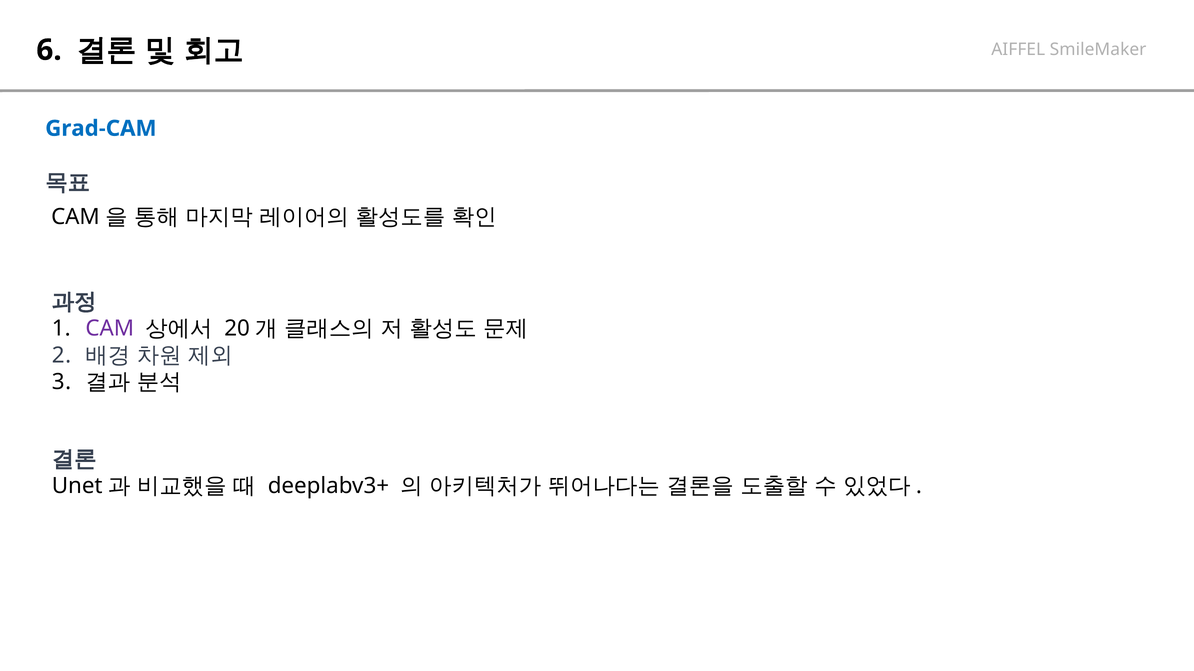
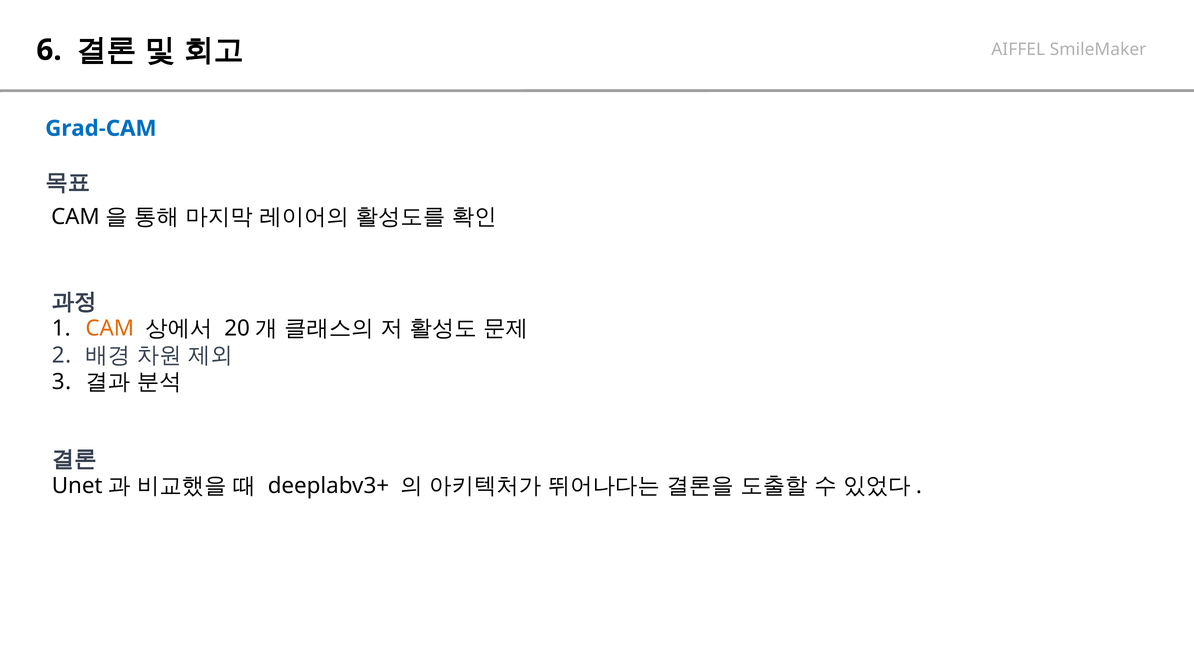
CAM colour: purple -> orange (110, 329)
